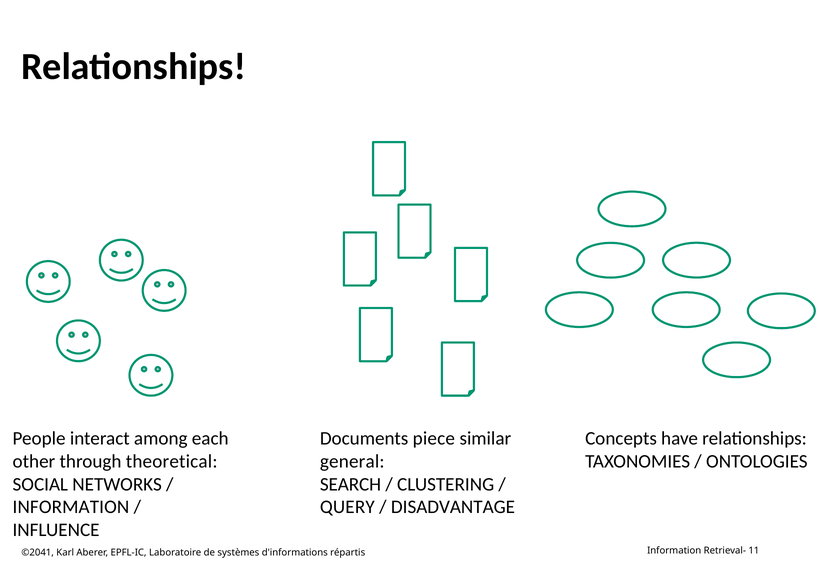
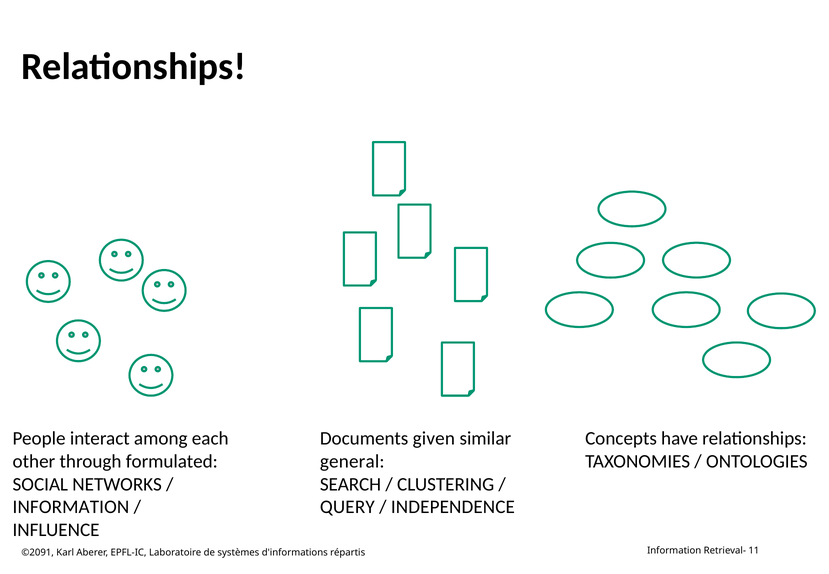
piece: piece -> given (434, 438)
theoretical: theoretical -> formulated (172, 461)
DISADVANTAGE: DISADVANTAGE -> INDEPENDENCE (453, 507)
©2041: ©2041 -> ©2091 (38, 552)
